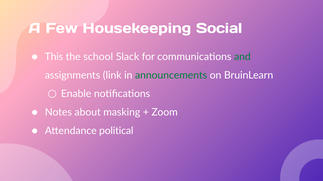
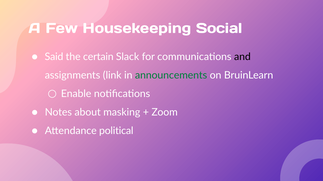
This: This -> Said (54, 57)
school: school -> certain (98, 57)
and colour: green -> black (242, 57)
